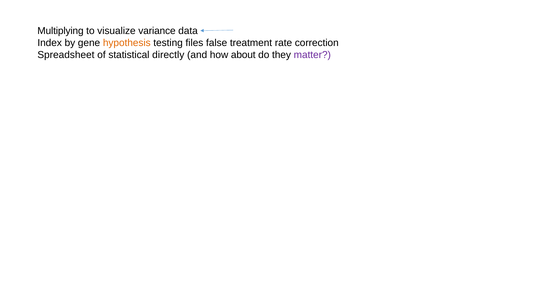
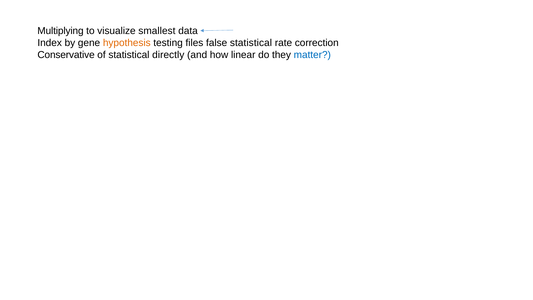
variance: variance -> smallest (157, 31)
false treatment: treatment -> statistical (251, 43)
Spreadsheet: Spreadsheet -> Conservative (66, 55)
about: about -> linear (243, 55)
matter colour: purple -> blue (312, 55)
